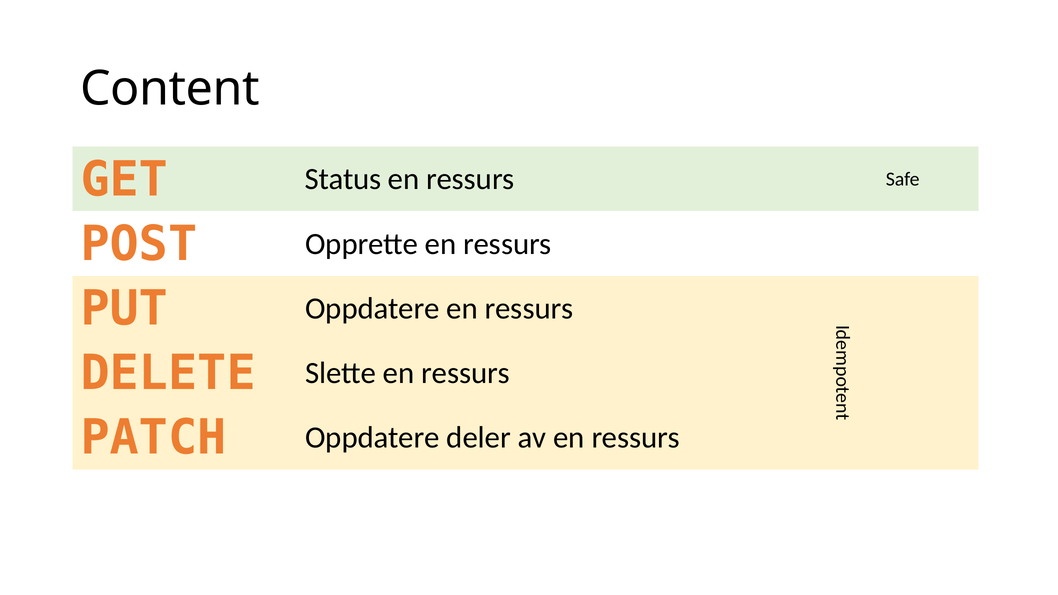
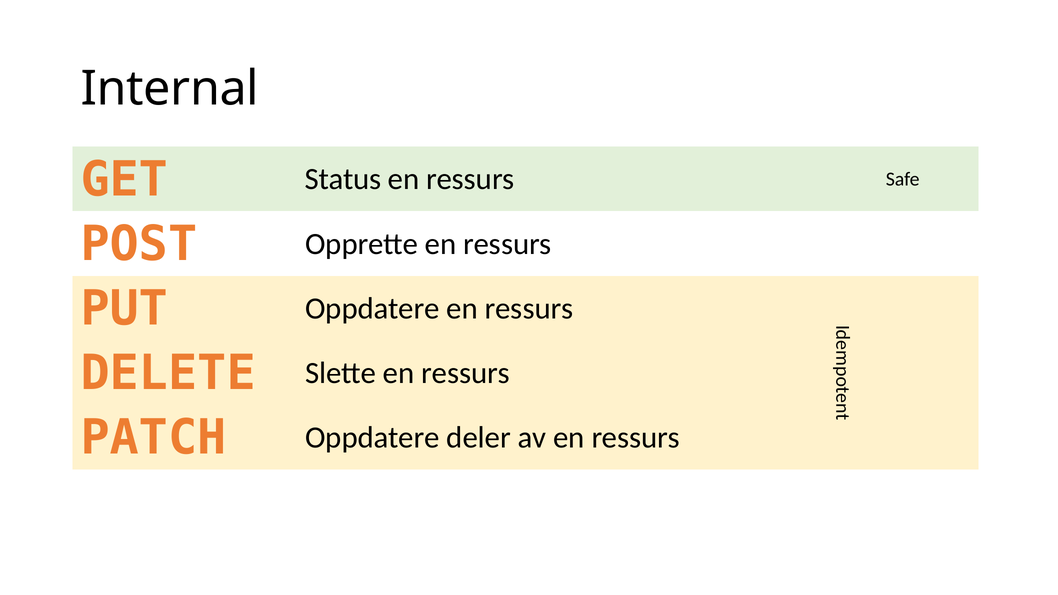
Content: Content -> Internal (170, 89)
